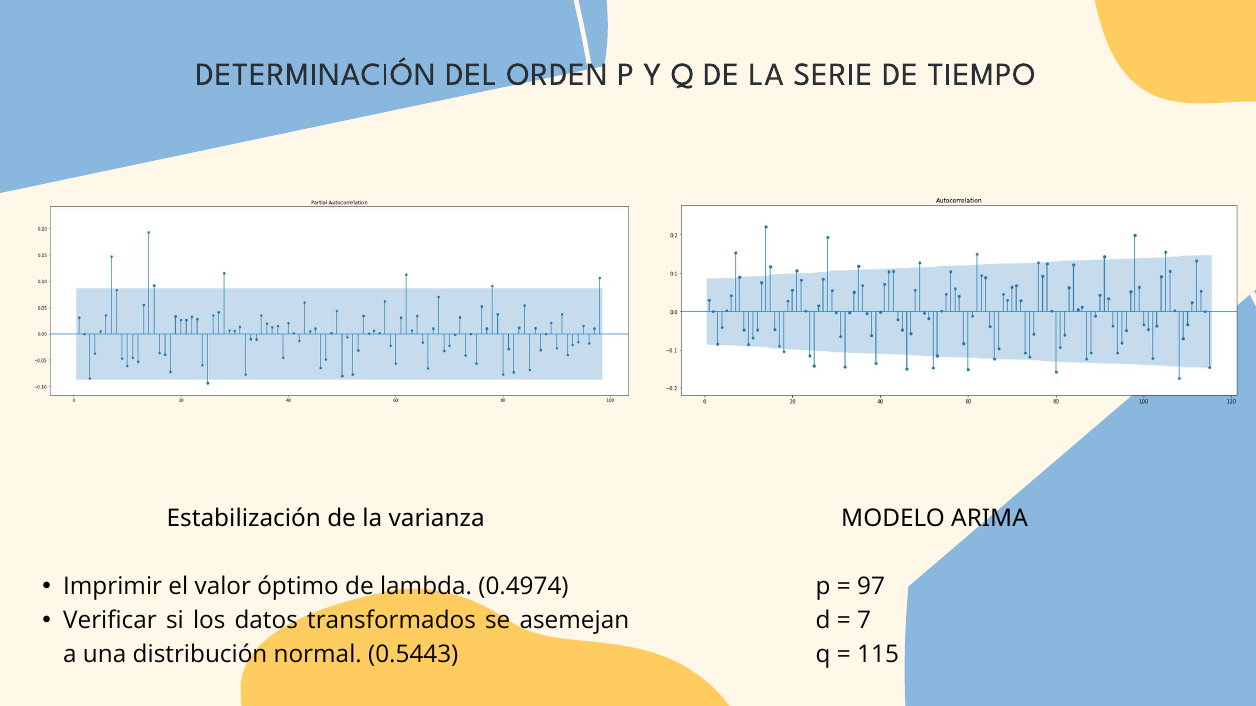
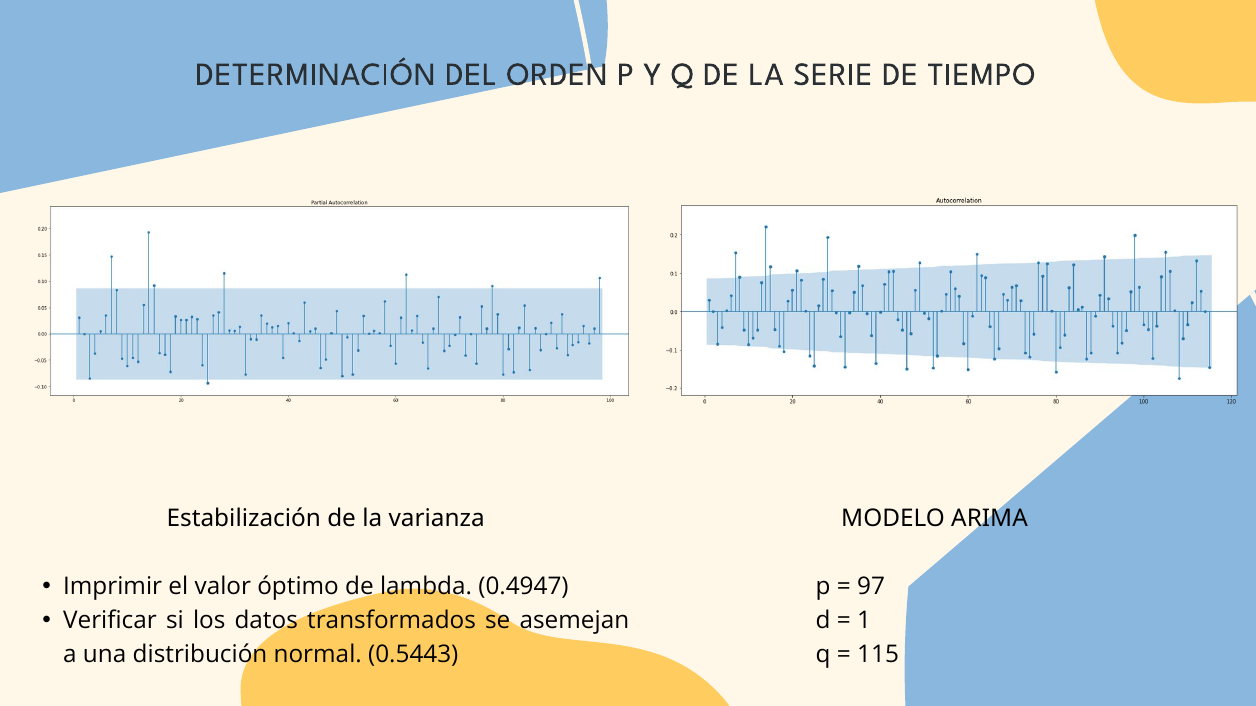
0.4974: 0.4974 -> 0.4947 (523, 587)
7: 7 -> 1 (864, 621)
